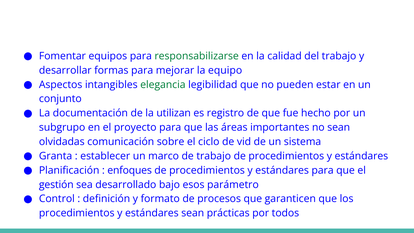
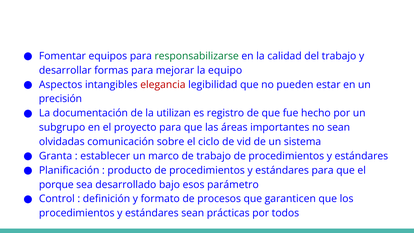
elegancia colour: green -> red (163, 85)
conjunto: conjunto -> precisión (60, 99)
enfoques: enfoques -> producto (130, 170)
gestión: gestión -> porque (56, 185)
